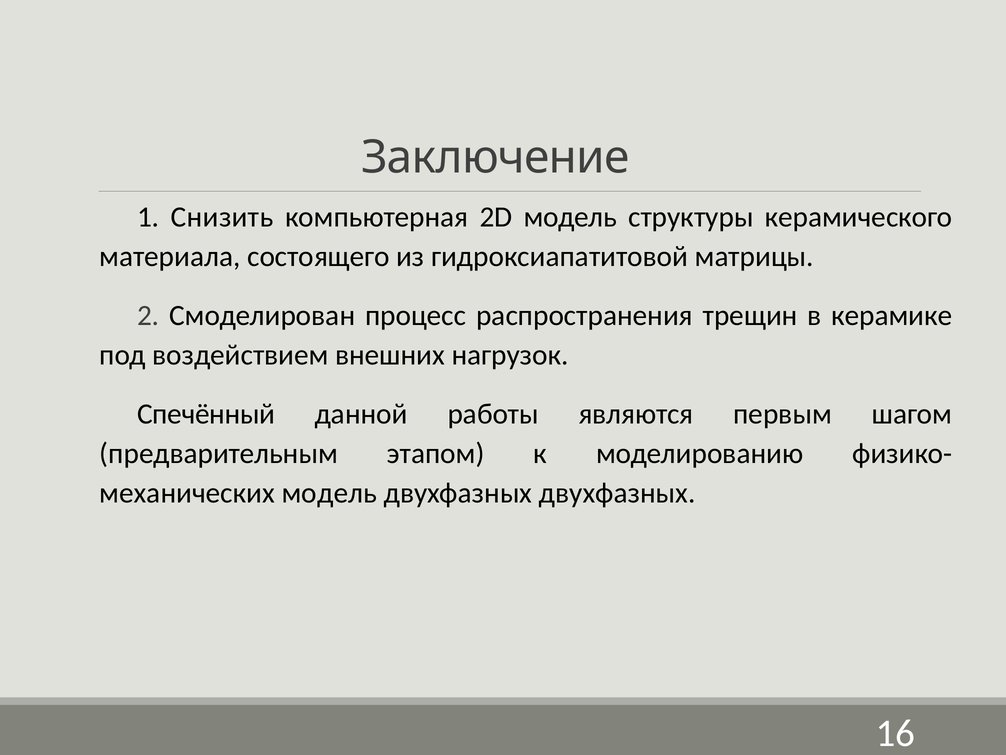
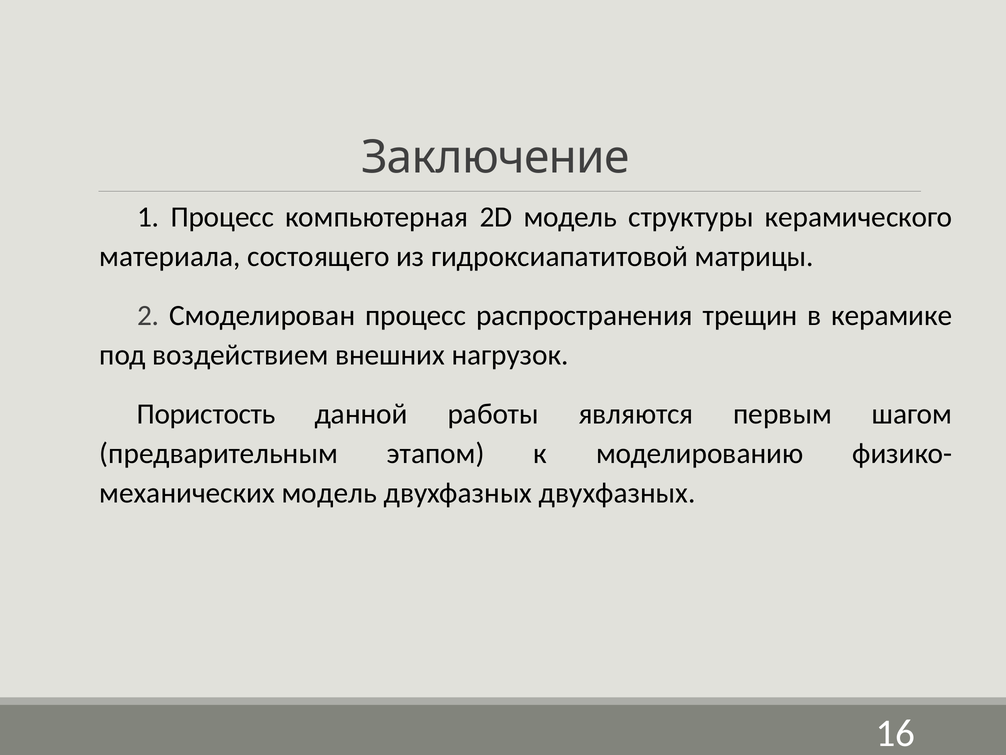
1 Снизить: Снизить -> Процесс (222, 217)
Спечённый: Спечённый -> Пористость (206, 414)
